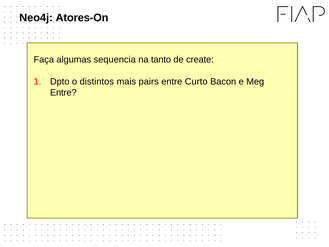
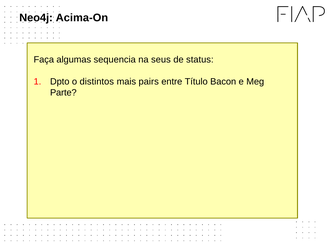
Atores-On: Atores-On -> Acima-On (82, 18)
tanto: tanto -> seus (161, 60)
create: create -> status (200, 60)
Curto: Curto -> Título (196, 81)
Entre: Entre -> Parte (63, 92)
